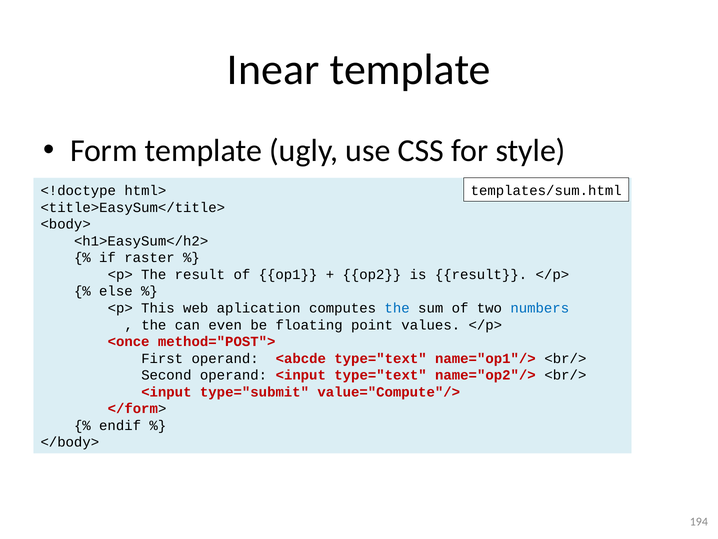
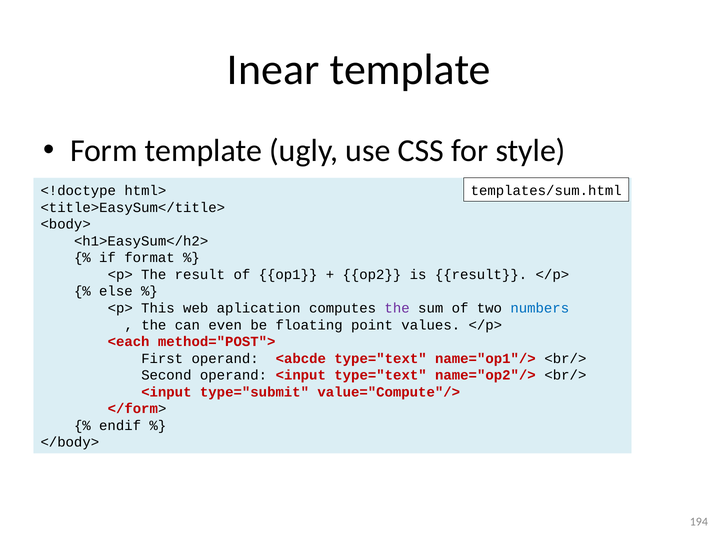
raster: raster -> format (149, 258)
the colour: blue -> purple (397, 308)
<once: <once -> <each (129, 341)
